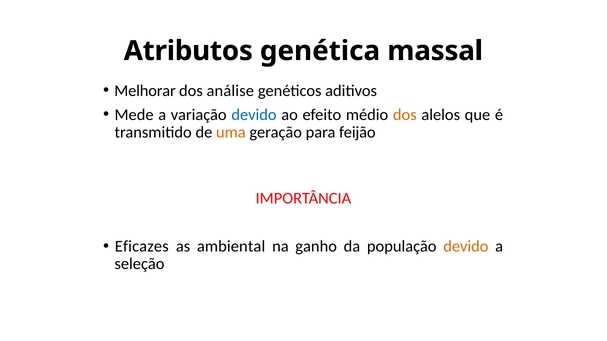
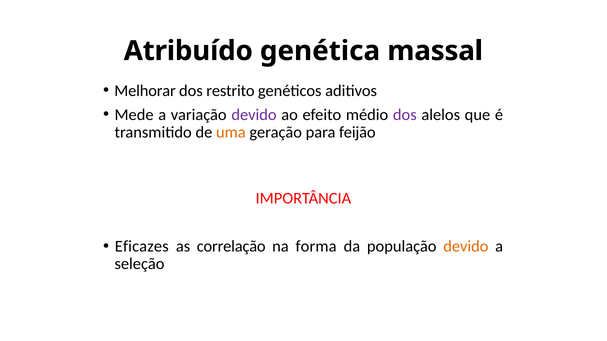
Atributos: Atributos -> Atribuído (188, 51)
análise: análise -> restrito (230, 91)
devido colour: blue -> purple (254, 115)
dos colour: orange -> purple (405, 115)
ambiental: ambiental -> correlação (231, 247)
ganho: ganho -> forma (316, 247)
